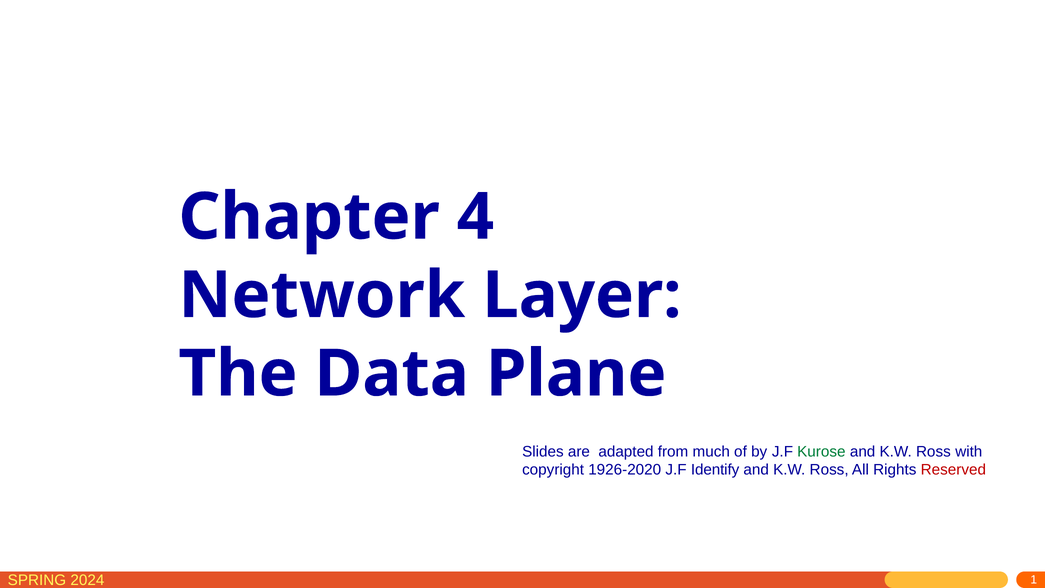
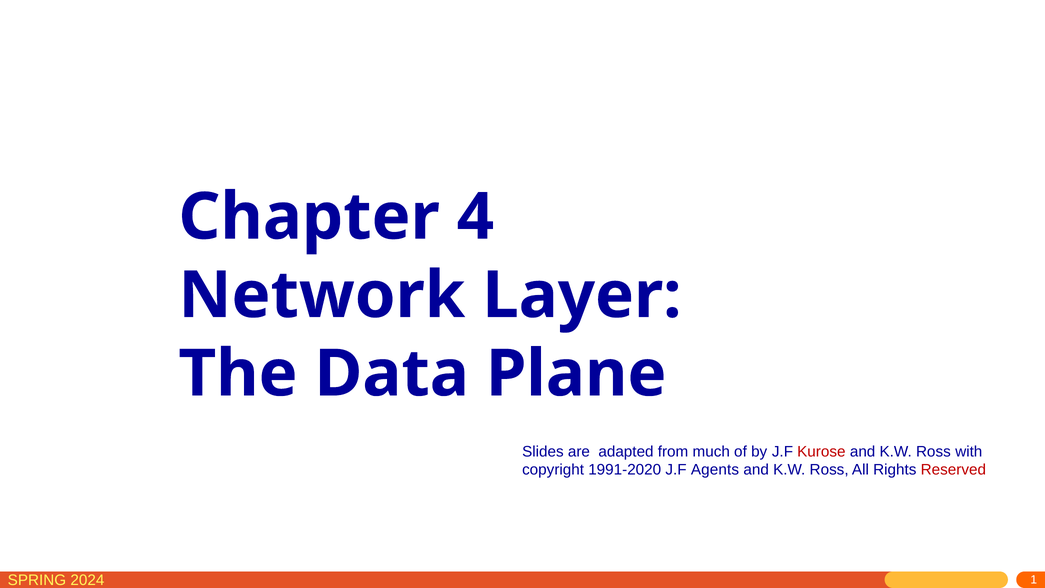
Kurose colour: green -> red (821, 451)
1926-2020: 1926-2020 -> 1991-2020 (625, 470)
Identify: Identify -> Agents (715, 470)
